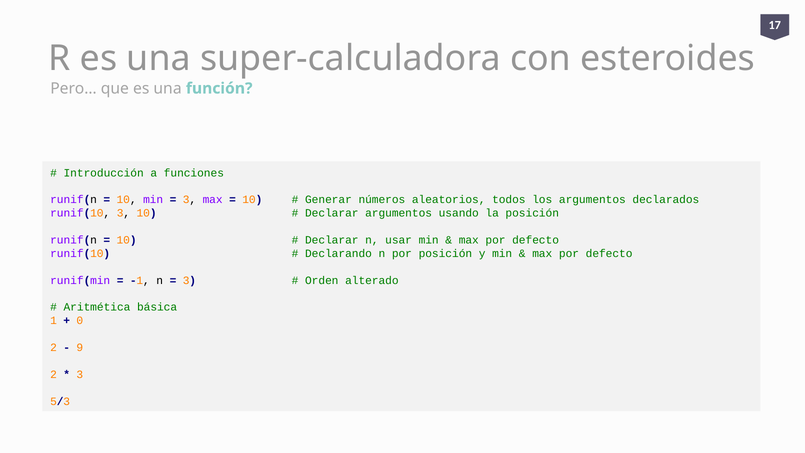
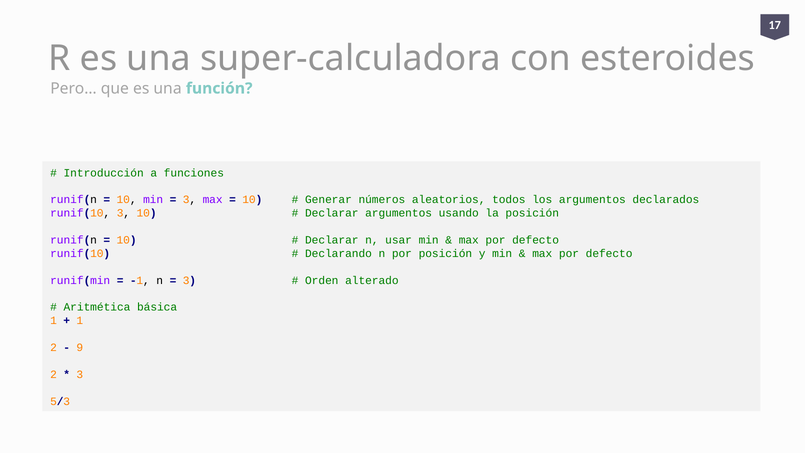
0: 0 -> 1 (80, 321)
